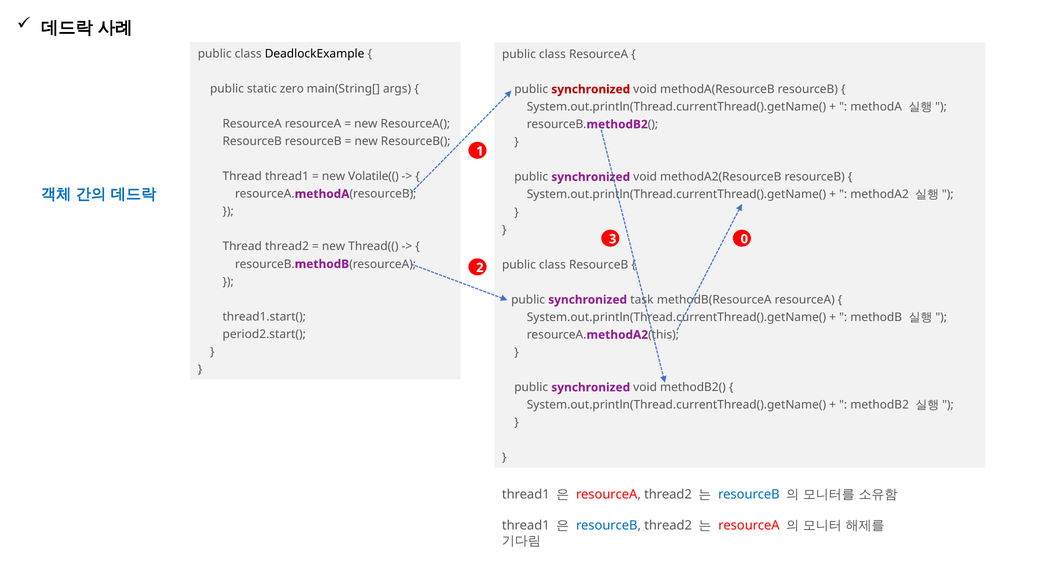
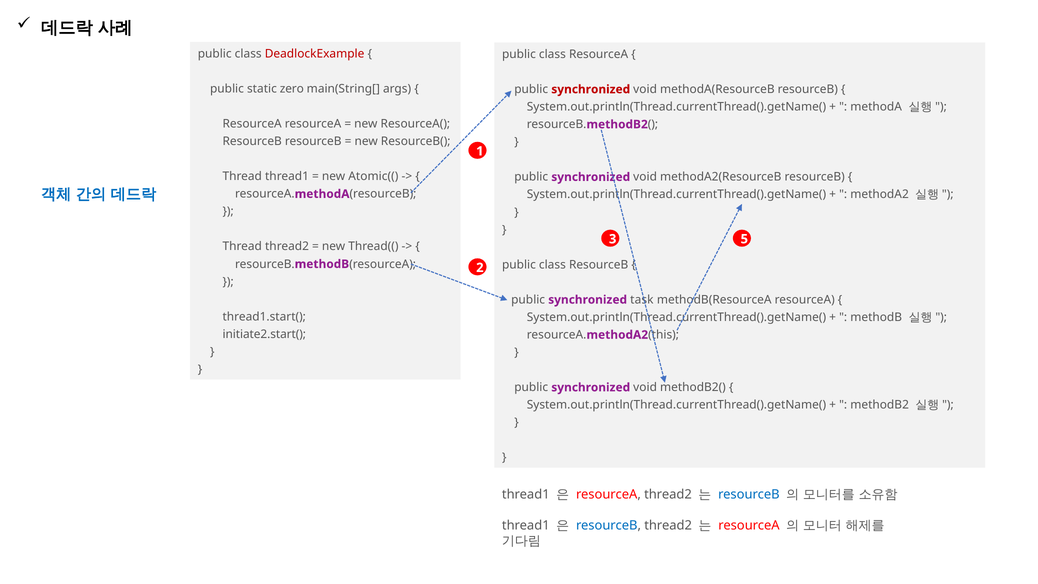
DeadlockExample colour: black -> red (315, 54)
Volatile((: Volatile(( -> Atomic(( (373, 176)
0: 0 -> 5 (744, 239)
period2.start(: period2.start( -> initiate2.start( (264, 334)
